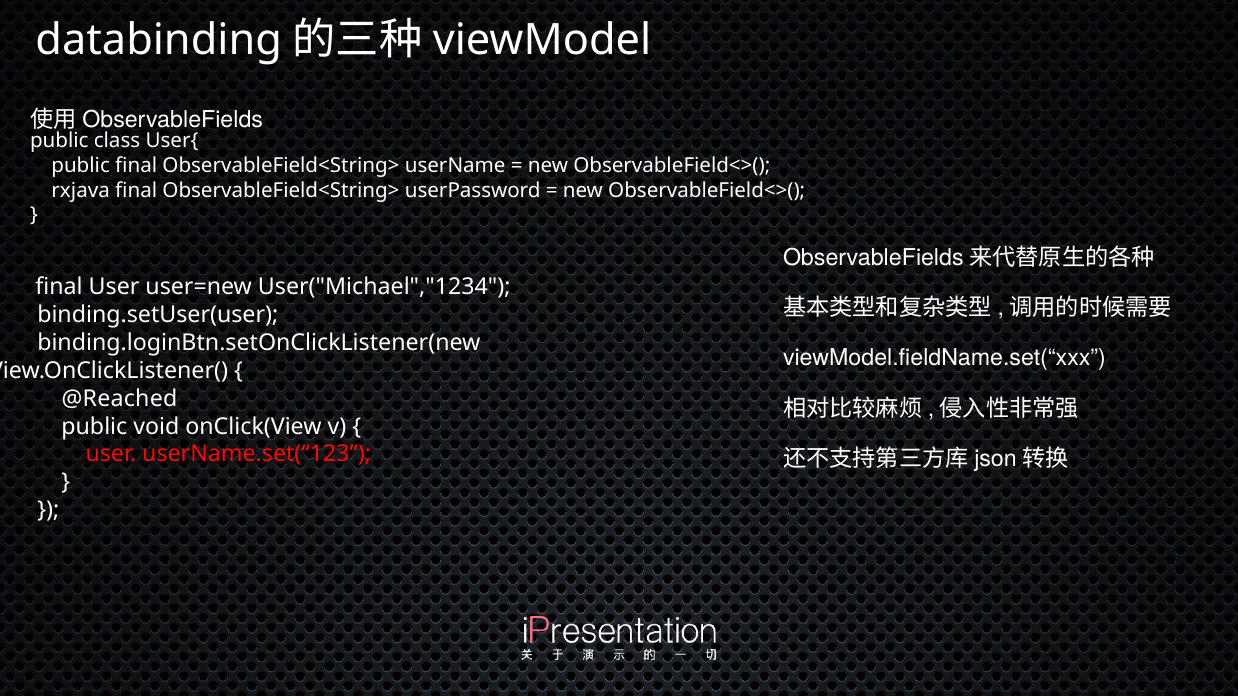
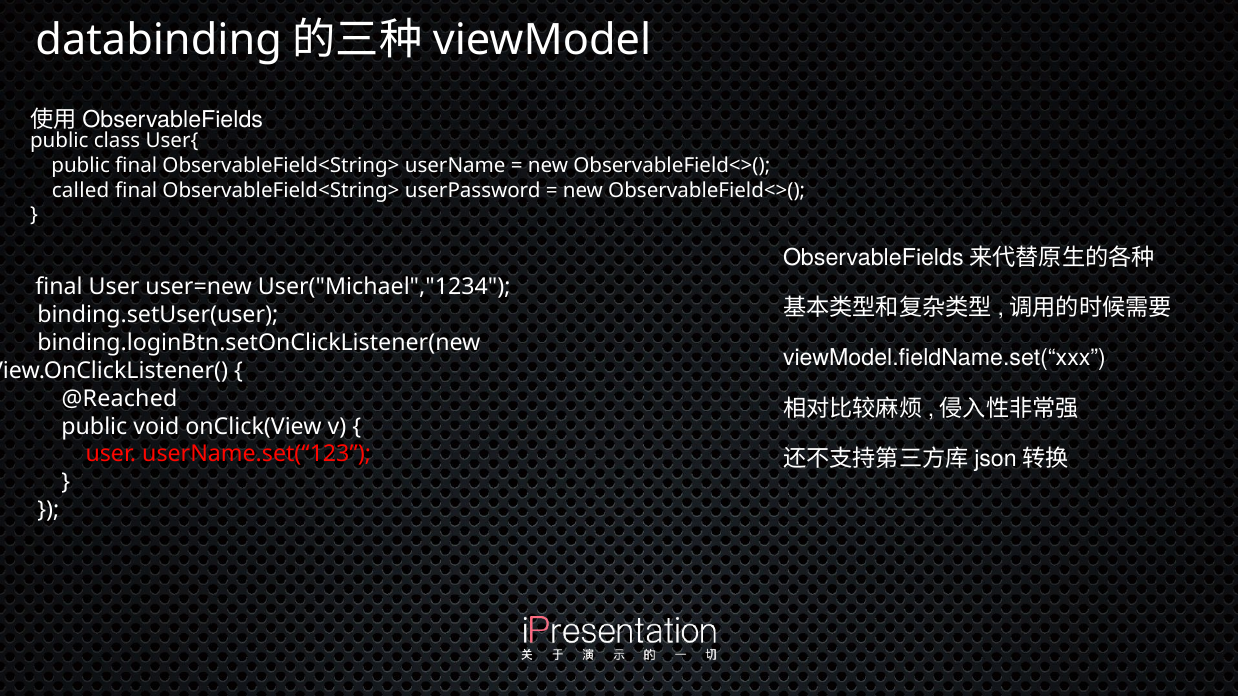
rxjava: rxjava -> called (81, 190)
